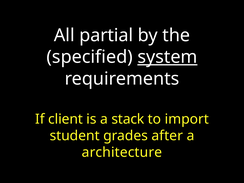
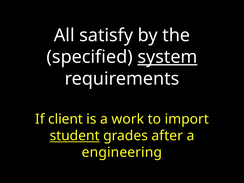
partial: partial -> satisfy (106, 35)
stack: stack -> work (128, 119)
student underline: none -> present (75, 136)
architecture: architecture -> engineering (122, 152)
